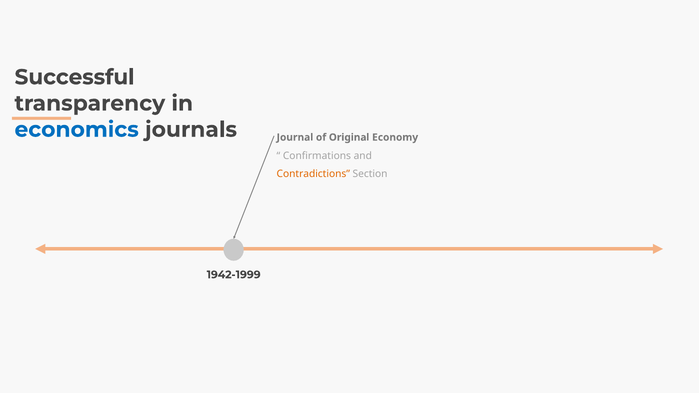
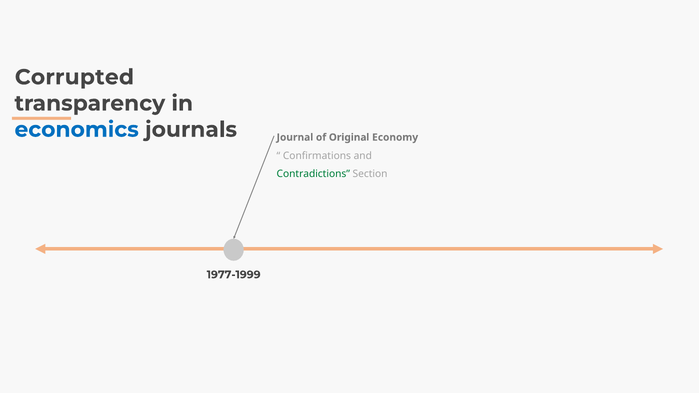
Successful: Successful -> Corrupted (74, 77)
Contradictions colour: orange -> green (313, 174)
1942-1999: 1942-1999 -> 1977-1999 (234, 275)
